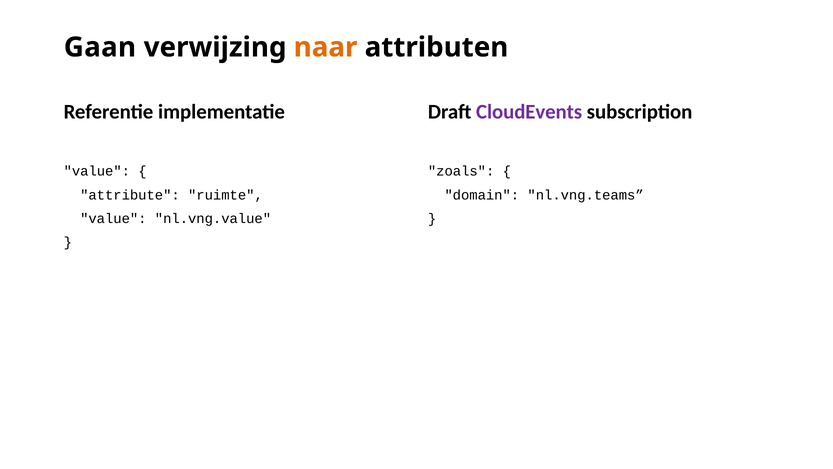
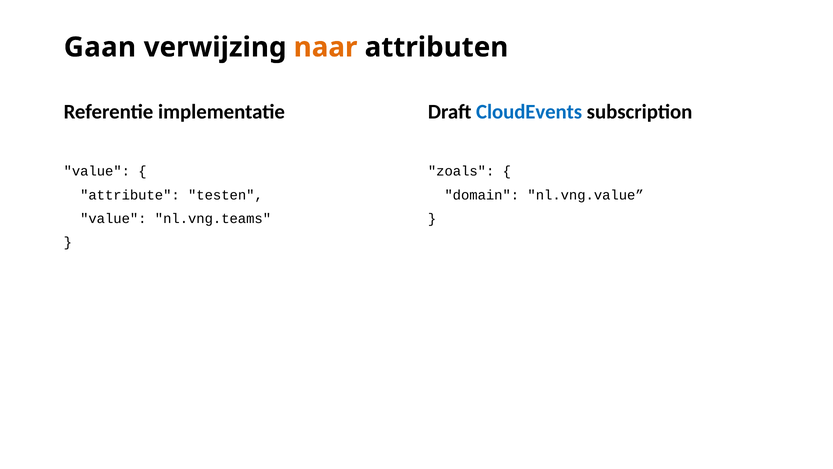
CloudEvents colour: purple -> blue (529, 112)
ruimte: ruimte -> testen (225, 195)
nl.vng.teams: nl.vng.teams -> nl.vng.value (586, 195)
nl.vng.value: nl.vng.value -> nl.vng.teams (213, 218)
